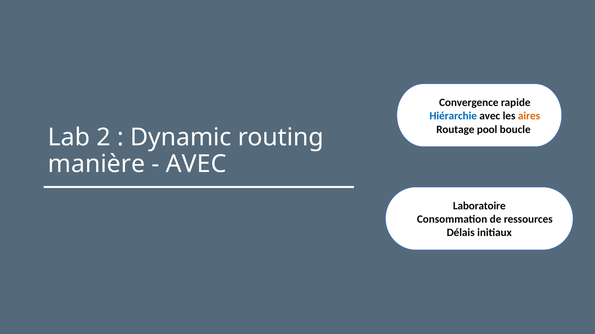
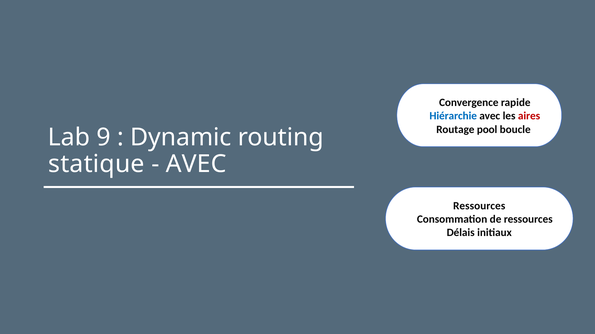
aires colour: orange -> red (529, 116)
2: 2 -> 9 (104, 138)
manière: manière -> statique (96, 164)
Laboratoire: Laboratoire -> Ressources (479, 206)
